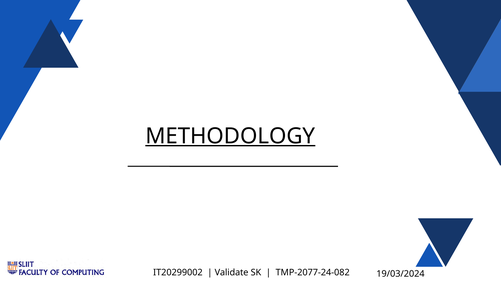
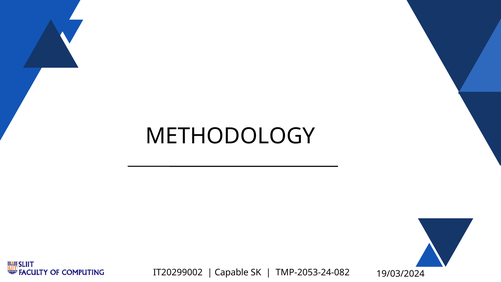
METHODOLOGY underline: present -> none (230, 136)
Validate: Validate -> Capable (232, 272)
TMP-2077-24-082: TMP-2077-24-082 -> TMP-2053-24-082 (313, 272)
